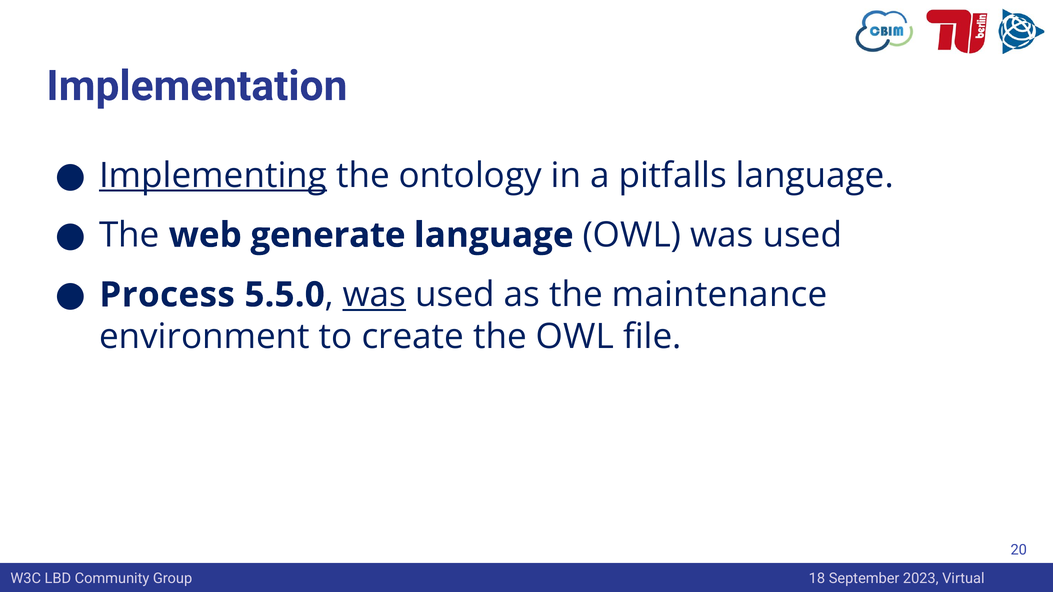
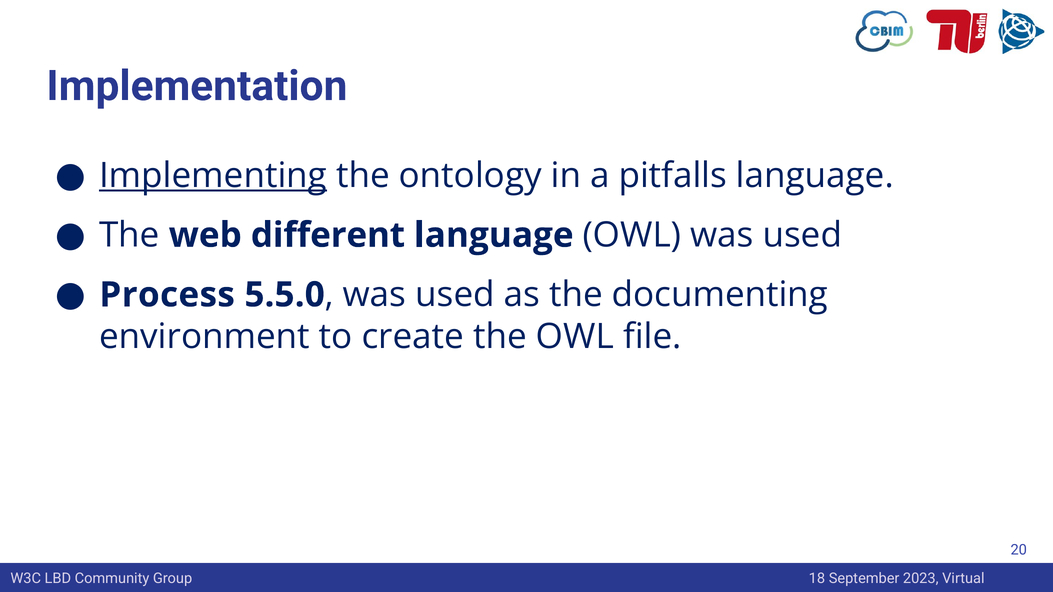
generate: generate -> different (328, 235)
was underline: present -> none (374, 295)
maintenance: maintenance -> documenting (720, 295)
